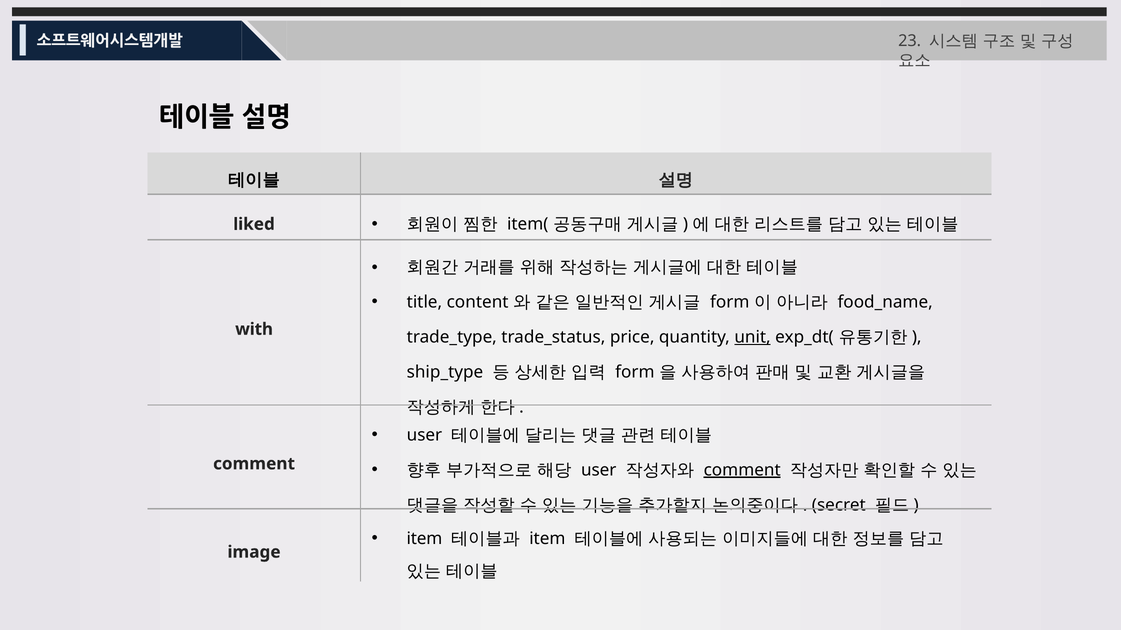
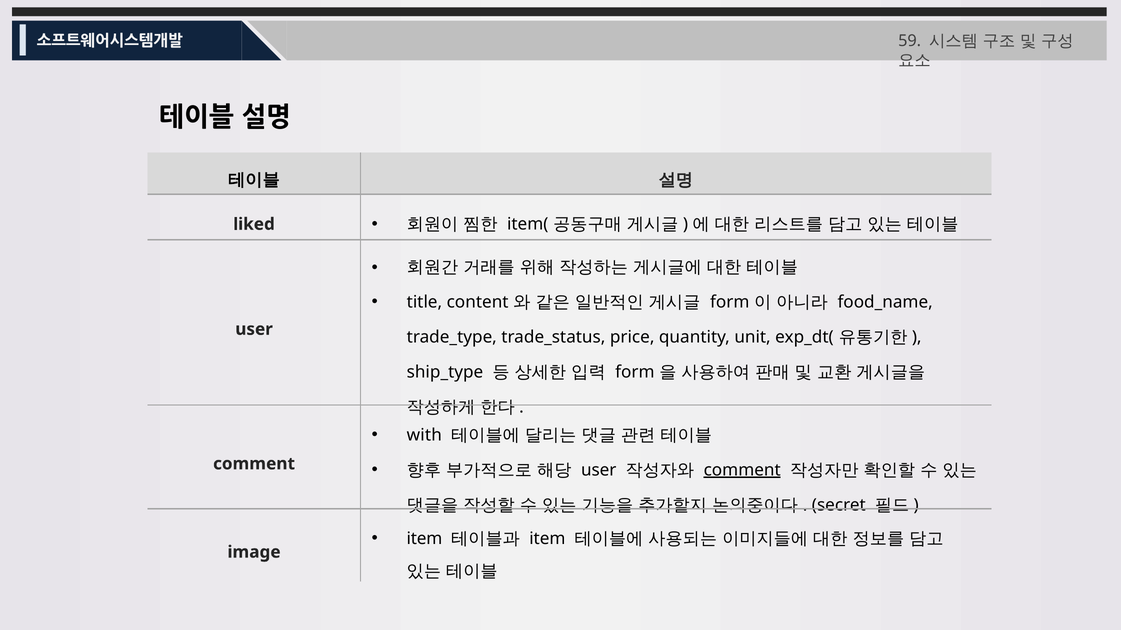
23: 23 -> 59 (910, 41)
with: with -> user (254, 330)
unit underline: present -> none (753, 337)
user: user -> with (424, 435)
